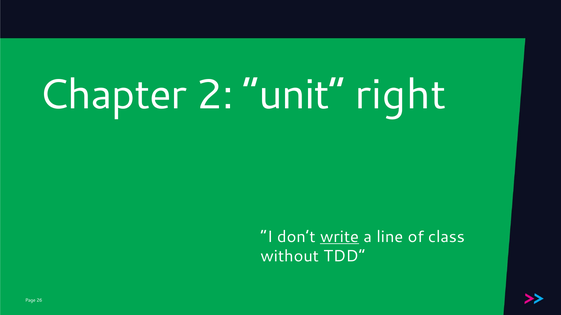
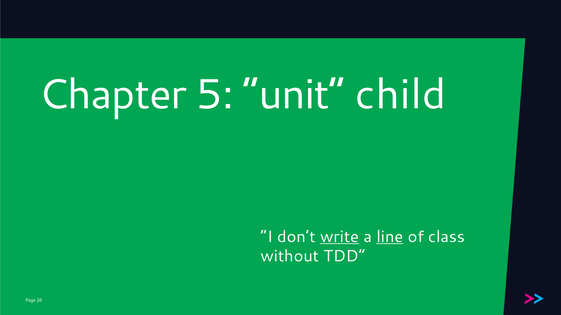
2: 2 -> 5 (215, 95)
right: right -> child (401, 95)
line underline: none -> present (390, 237)
